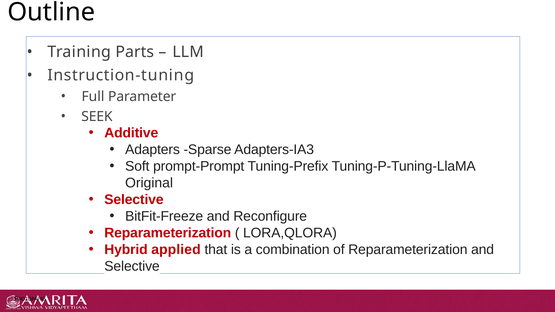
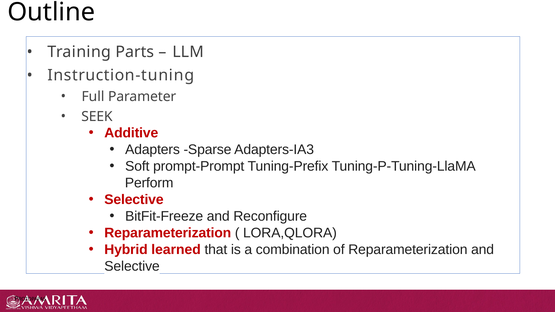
Original: Original -> Perform (149, 183)
applied: applied -> learned (176, 250)
